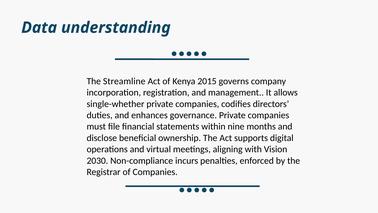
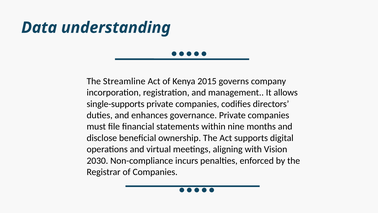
single-whether: single-whether -> single-supports (116, 104)
